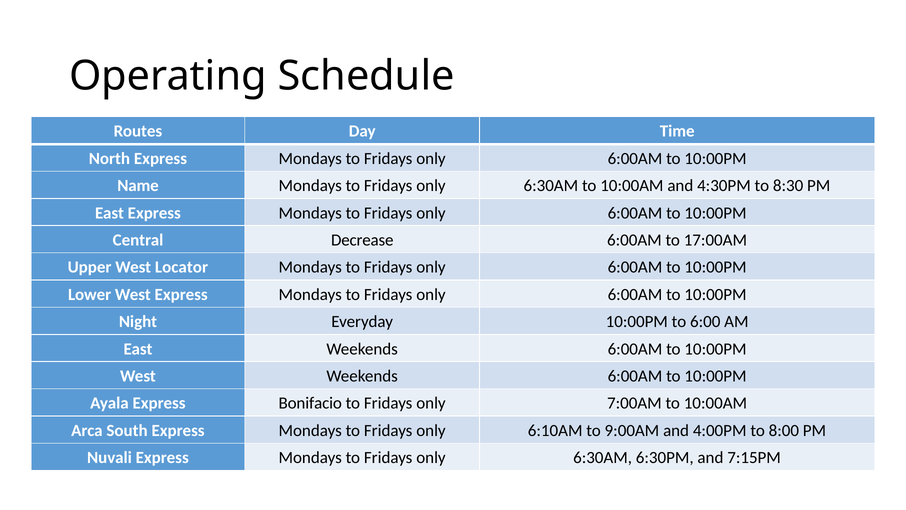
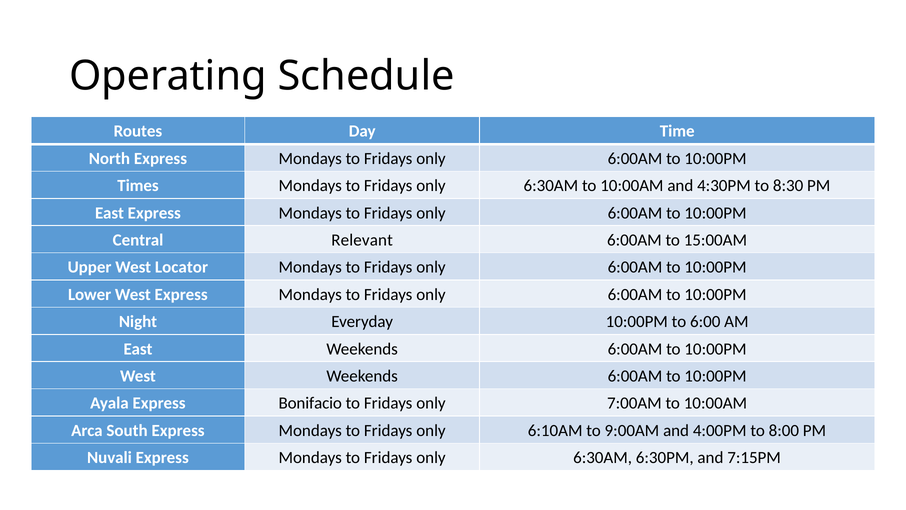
Name: Name -> Times (138, 186)
Decrease: Decrease -> Relevant (362, 240)
17:00AM: 17:00AM -> 15:00AM (715, 240)
